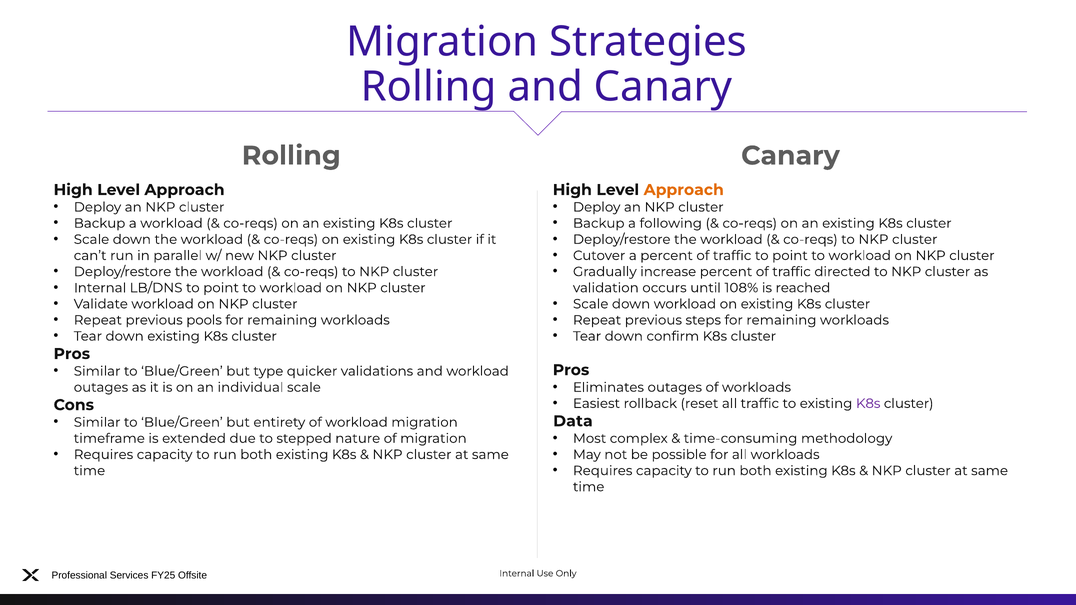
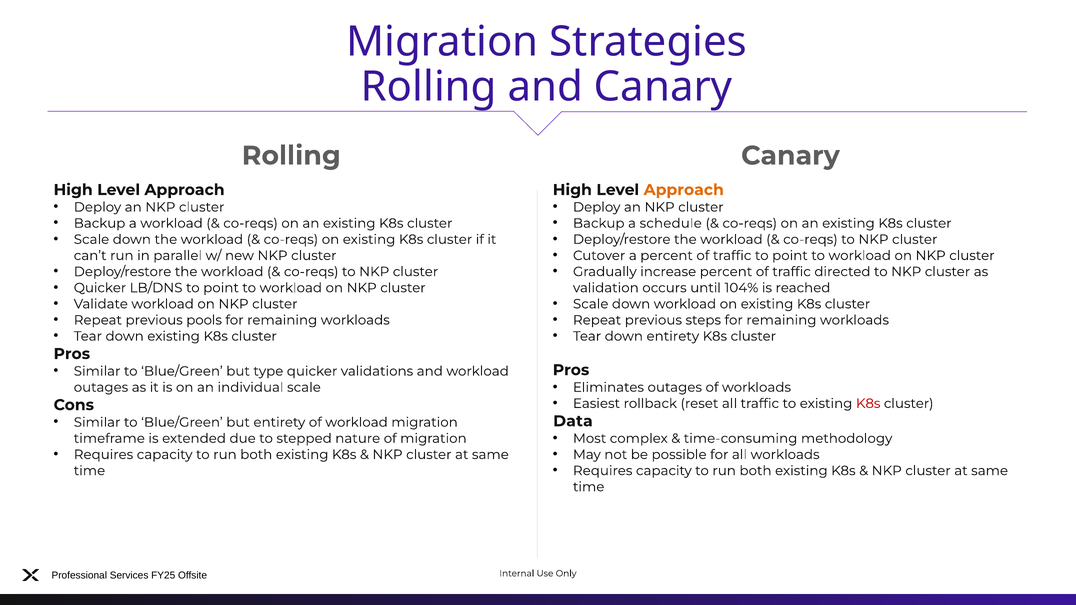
following: following -> schedule (671, 223)
Internal: Internal -> Quicker (100, 288)
108%: 108% -> 104% (741, 288)
down confirm: confirm -> entirety (673, 336)
K8s colour: purple -> red (868, 404)
